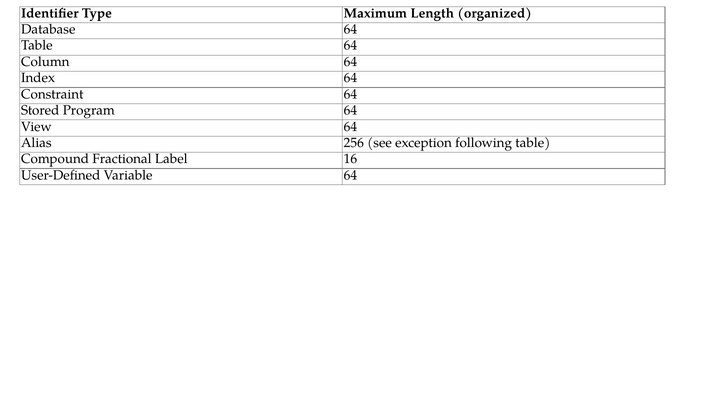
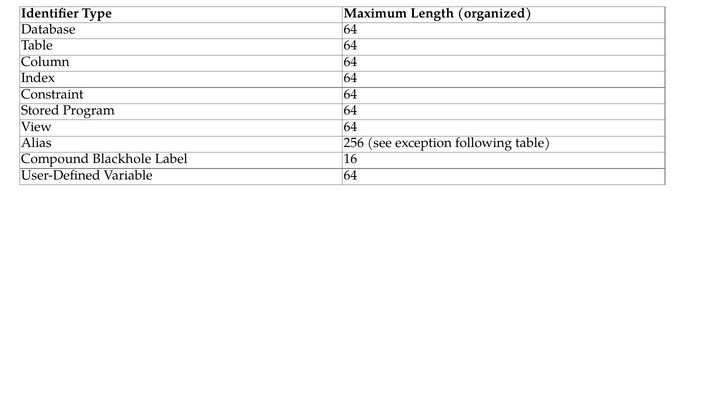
Fractional: Fractional -> Blackhole (122, 159)
